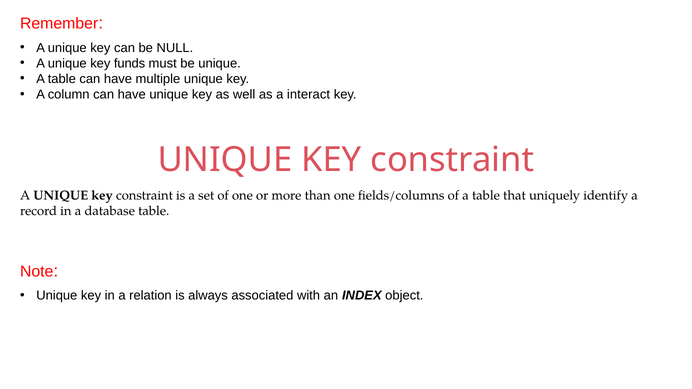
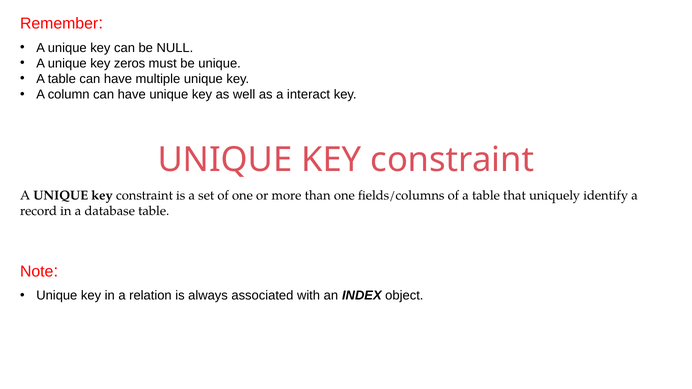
funds: funds -> zeros (130, 63)
